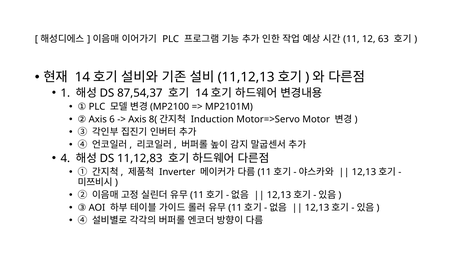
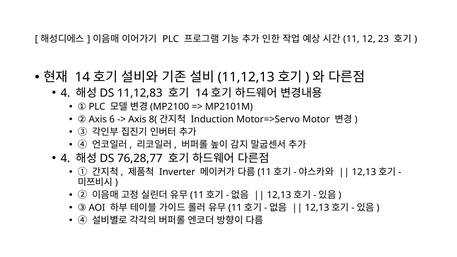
63: 63 -> 23 (383, 39)
1: 1 -> 4 (65, 93)
87,54,37: 87,54,37 -> 11,12,83 (140, 93)
11,12,83: 11,12,83 -> 76,28,77 (140, 158)
